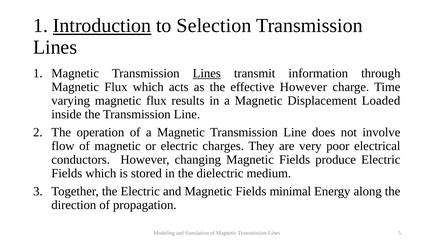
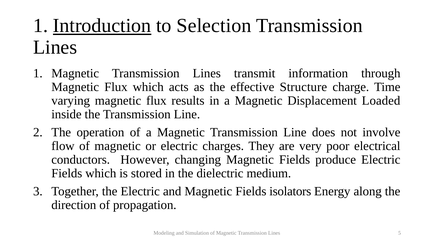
Lines underline: present -> none (207, 73)
effective However: However -> Structure (303, 87)
minimal: minimal -> isolators (290, 192)
